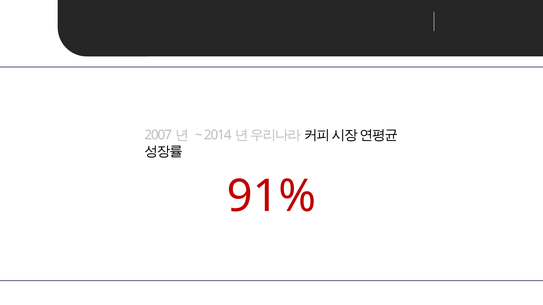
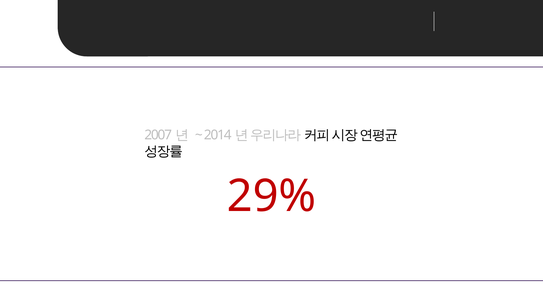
91%: 91% -> 29% (271, 196)
